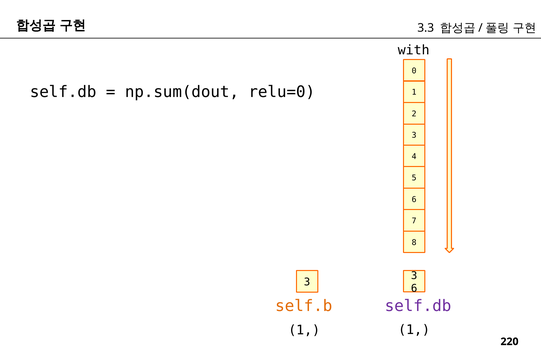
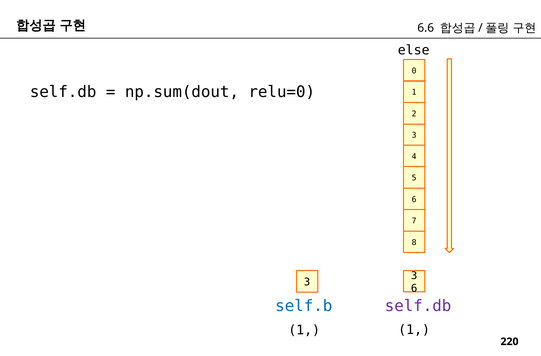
3.3: 3.3 -> 6.6 (426, 28)
with: with -> else (414, 50)
self.b colour: orange -> blue (304, 305)
